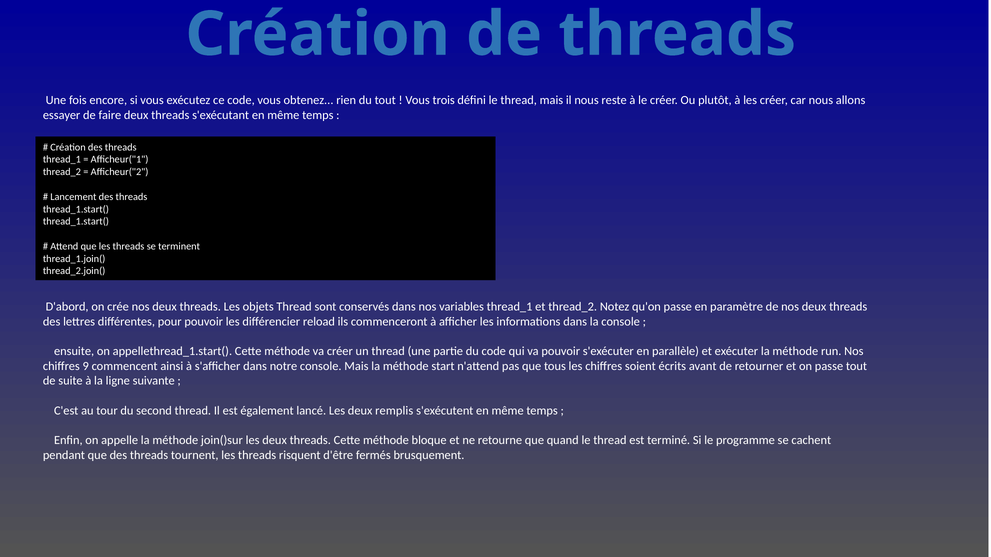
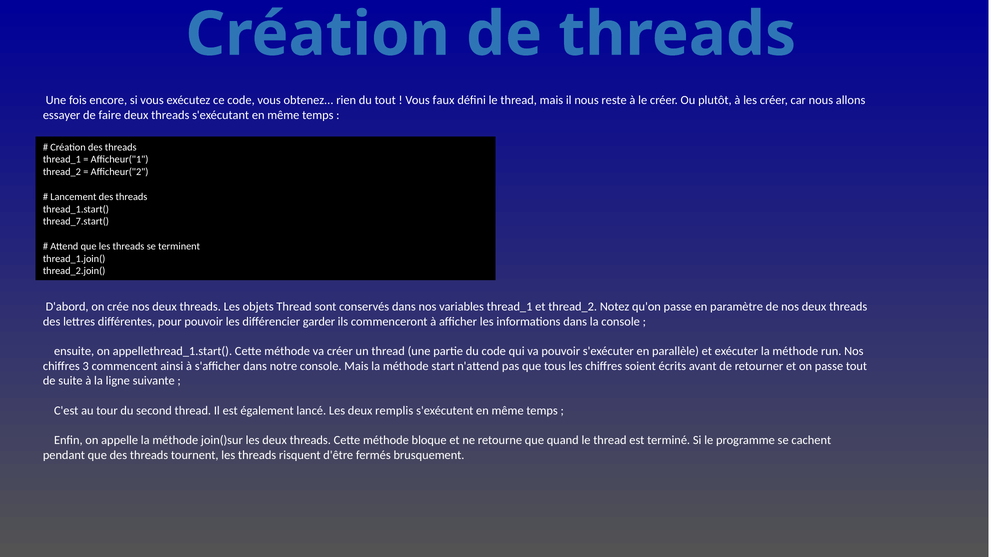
trois: trois -> faux (444, 100)
thread_1.start(: thread_1.start( -> thread_7.start( (76, 222)
reload: reload -> garder (319, 322)
9: 9 -> 3 (86, 366)
